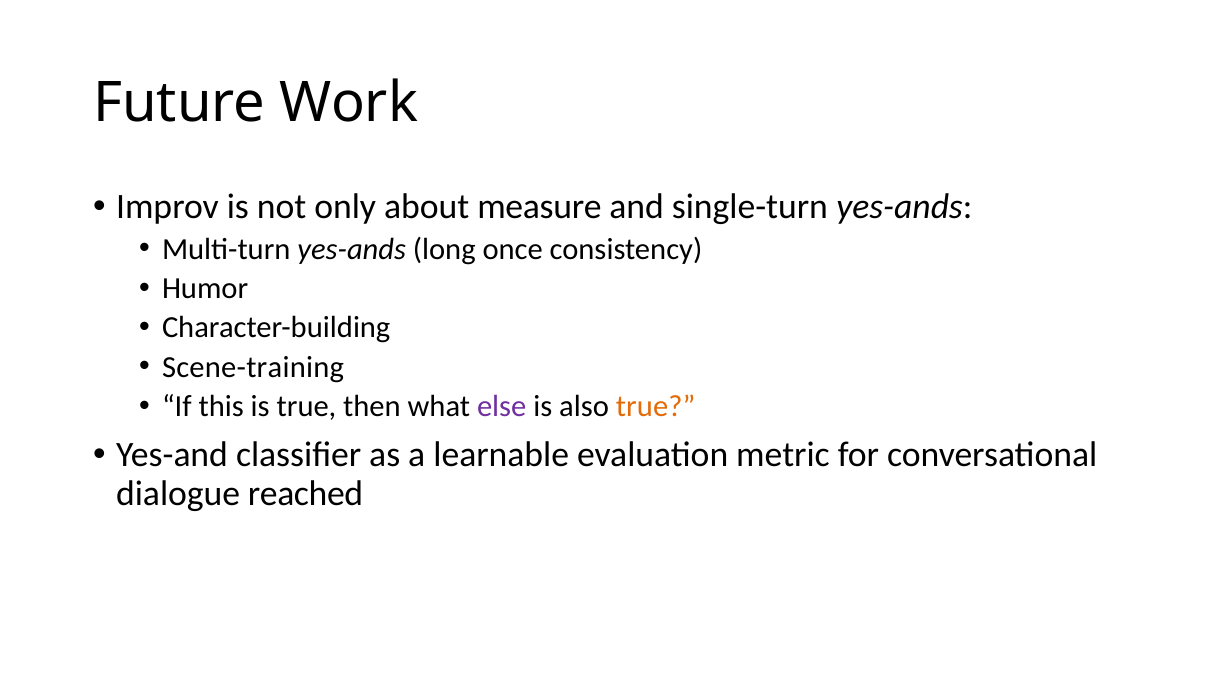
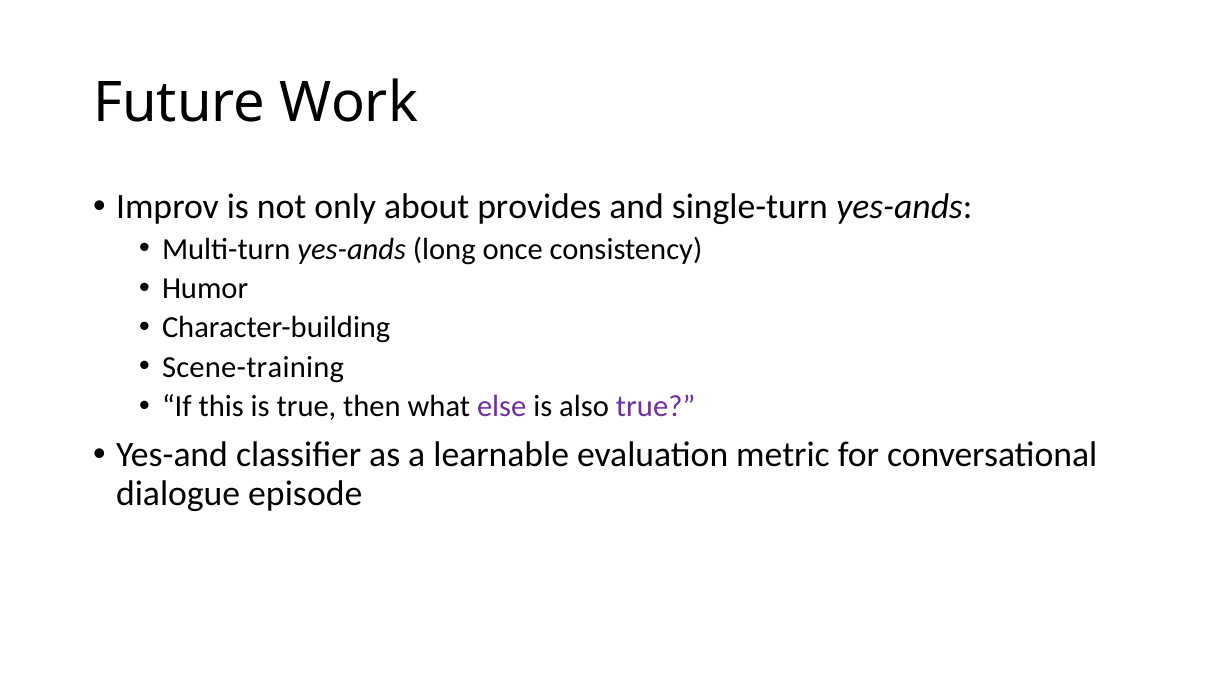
measure: measure -> provides (539, 207)
true colour: orange -> purple (656, 406)
reached: reached -> episode (305, 493)
